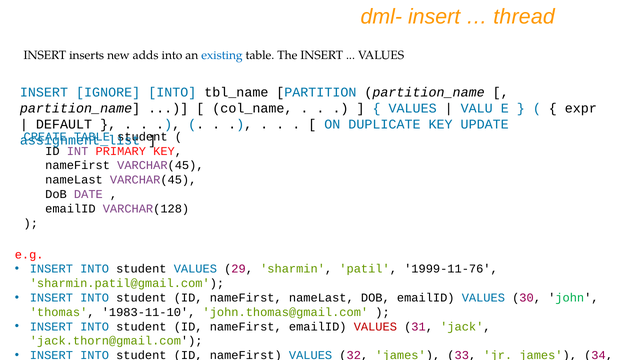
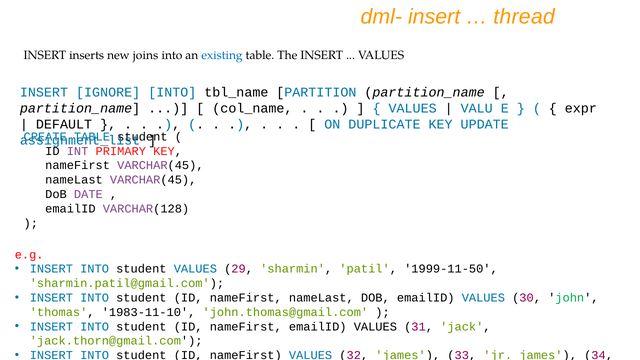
adds: adds -> joins (146, 55)
1999-11-76: 1999-11-76 -> 1999-11-50 (451, 269)
VALUES colour: red -> black (375, 327)
